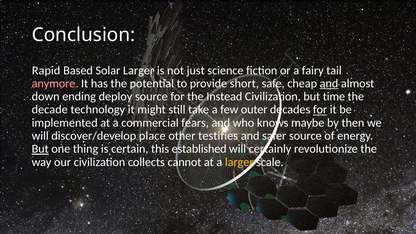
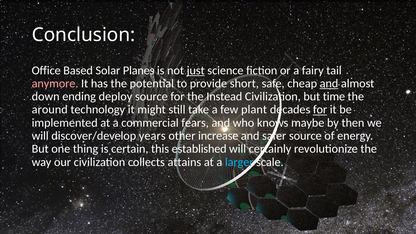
Rapid: Rapid -> Office (46, 70)
Solar Larger: Larger -> Planes (139, 70)
just underline: none -> present (196, 70)
decade: decade -> around (50, 110)
outer: outer -> plant (254, 110)
place: place -> years (152, 136)
testifies: testifies -> increase (218, 136)
But underline: present -> none (40, 149)
cannot: cannot -> attains (184, 162)
larger colour: yellow -> light blue (239, 162)
